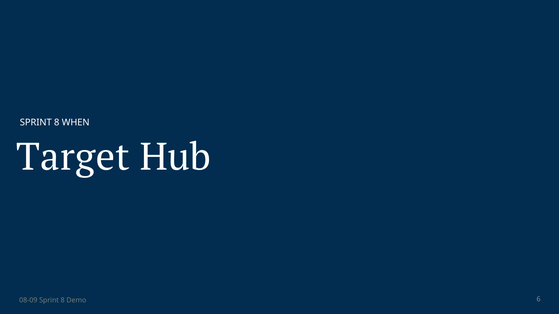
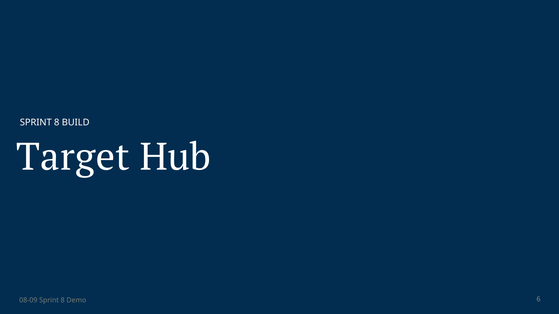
WHEN: WHEN -> BUILD (76, 123)
